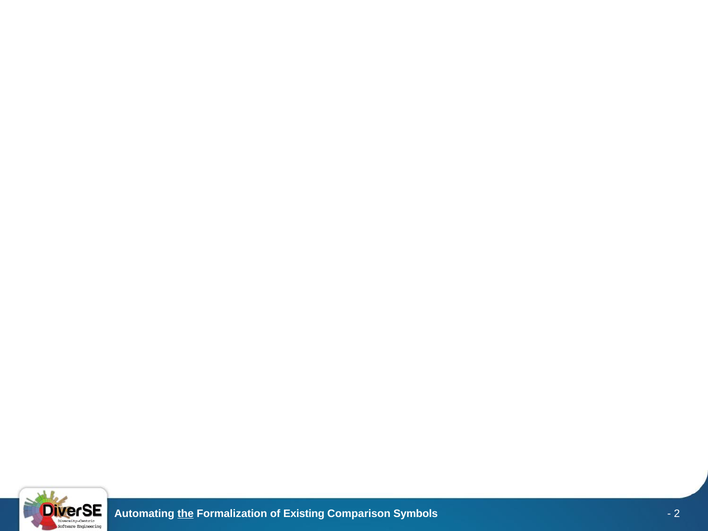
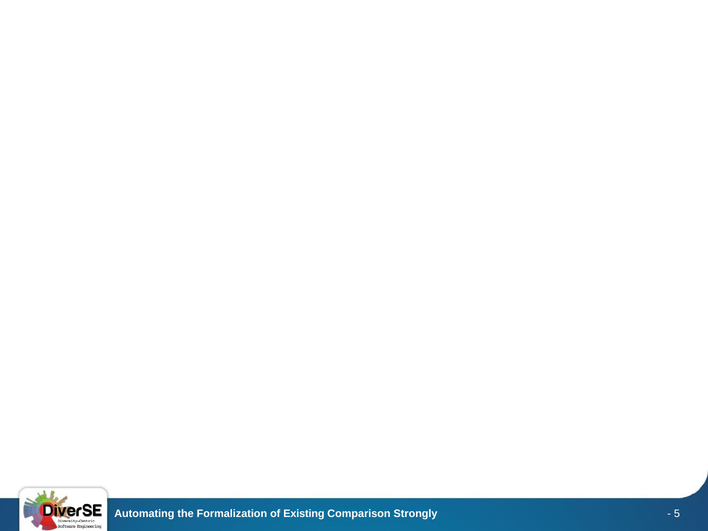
the underline: present -> none (186, 514)
Symbols: Symbols -> Strongly (416, 514)
2: 2 -> 5 (677, 514)
